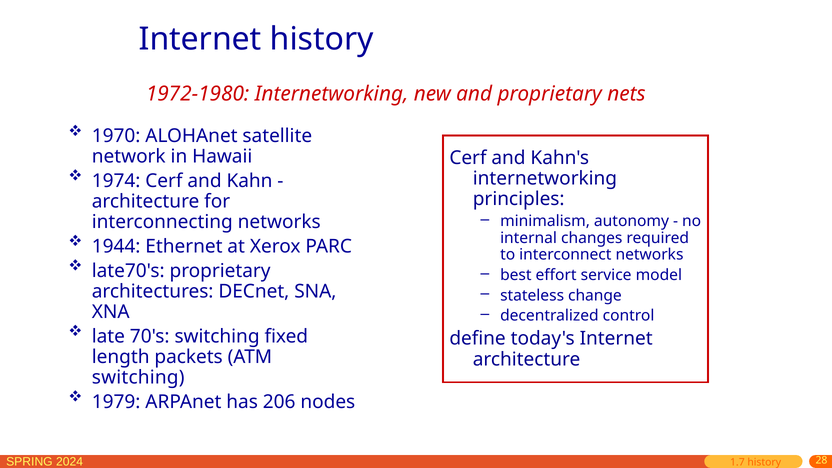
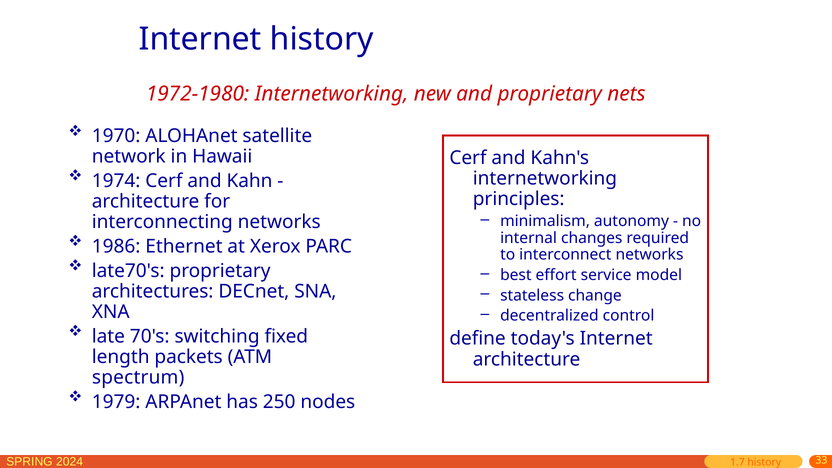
1944: 1944 -> 1986 (116, 246)
switching: switching -> spectrum (138, 377)
206: 206 -> 250 (279, 402)
28: 28 -> 33 (822, 461)
